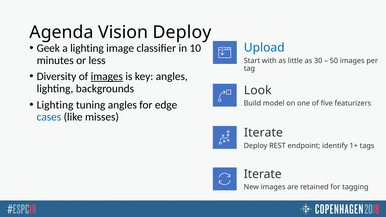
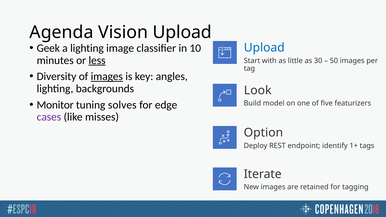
Vision Deploy: Deploy -> Upload (182, 32)
less underline: none -> present (97, 60)
Lighting: Lighting -> Monitor (55, 105)
tuning angles: angles -> solves (122, 105)
cases colour: blue -> purple (49, 117)
Iterate: Iterate -> Option (263, 133)
